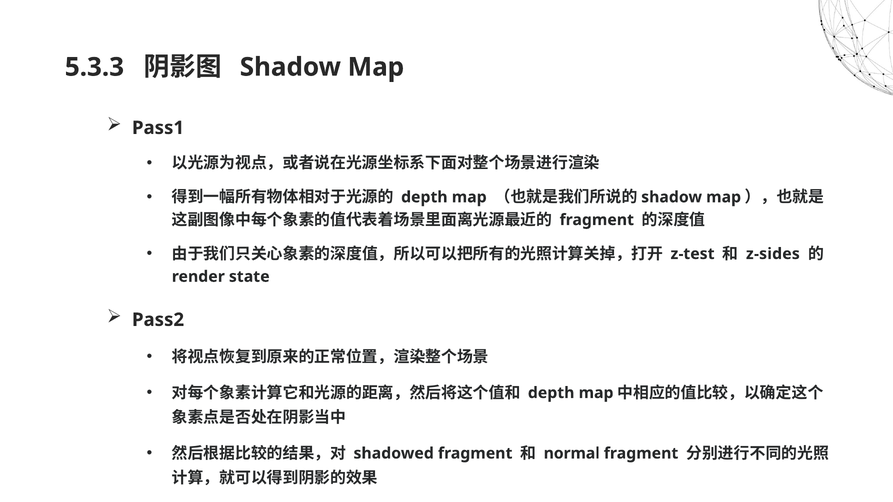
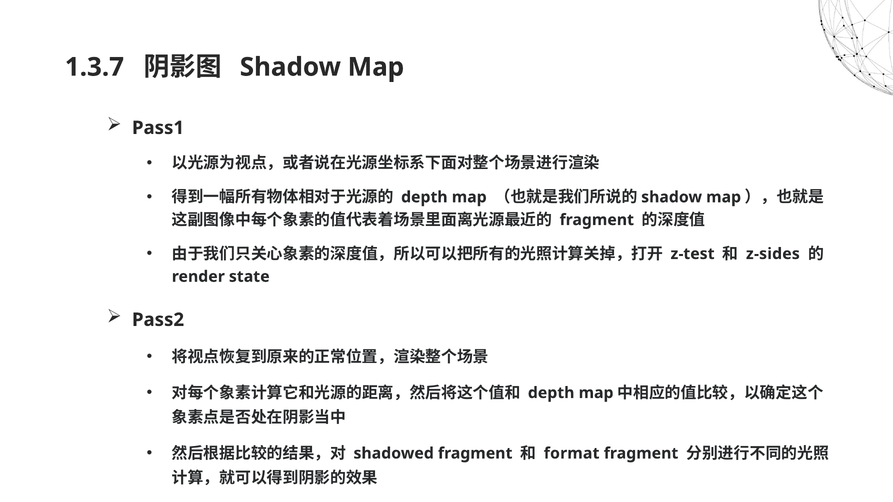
5.3.3: 5.3.3 -> 1.3.7 (94, 67)
normal: normal -> format (572, 454)
